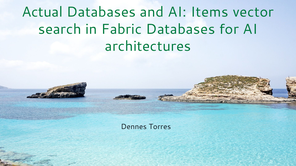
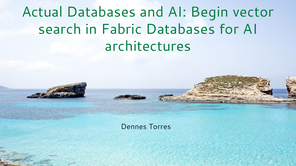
Items: Items -> Begin (209, 12)
